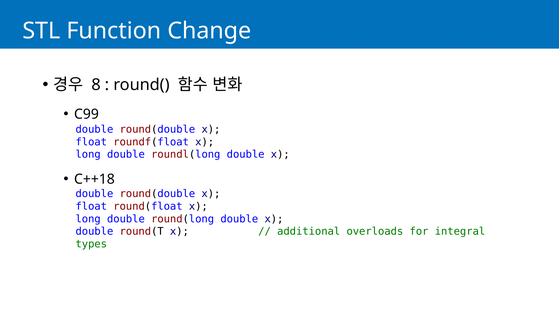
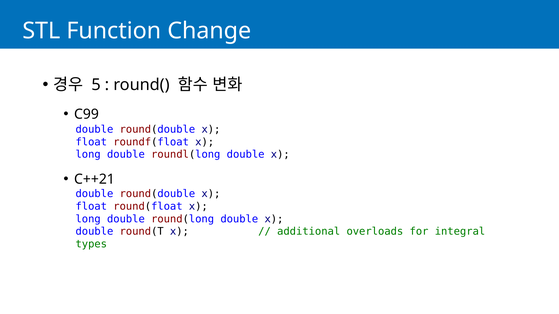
8: 8 -> 5 (96, 85)
C++18: C++18 -> C++21 (94, 180)
